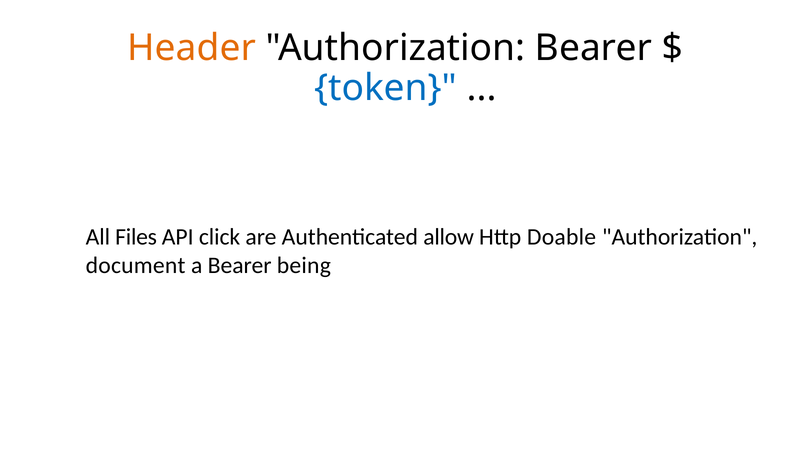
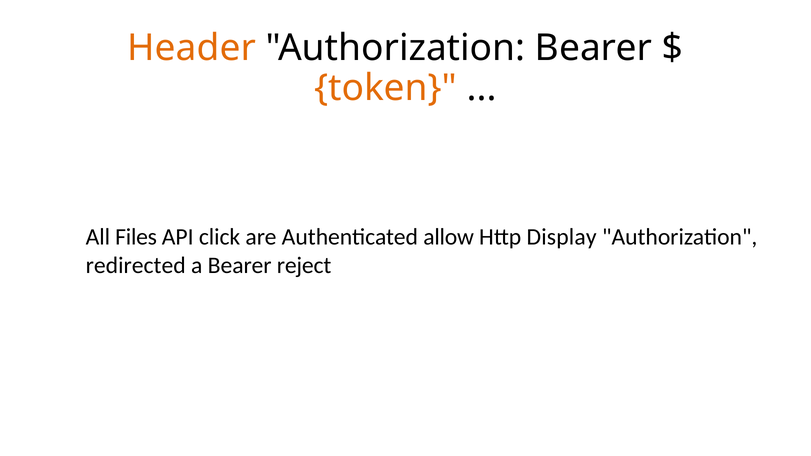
token colour: blue -> orange (386, 88)
Doable: Doable -> Display (562, 237)
document: document -> redirected (136, 265)
being: being -> reject (304, 265)
